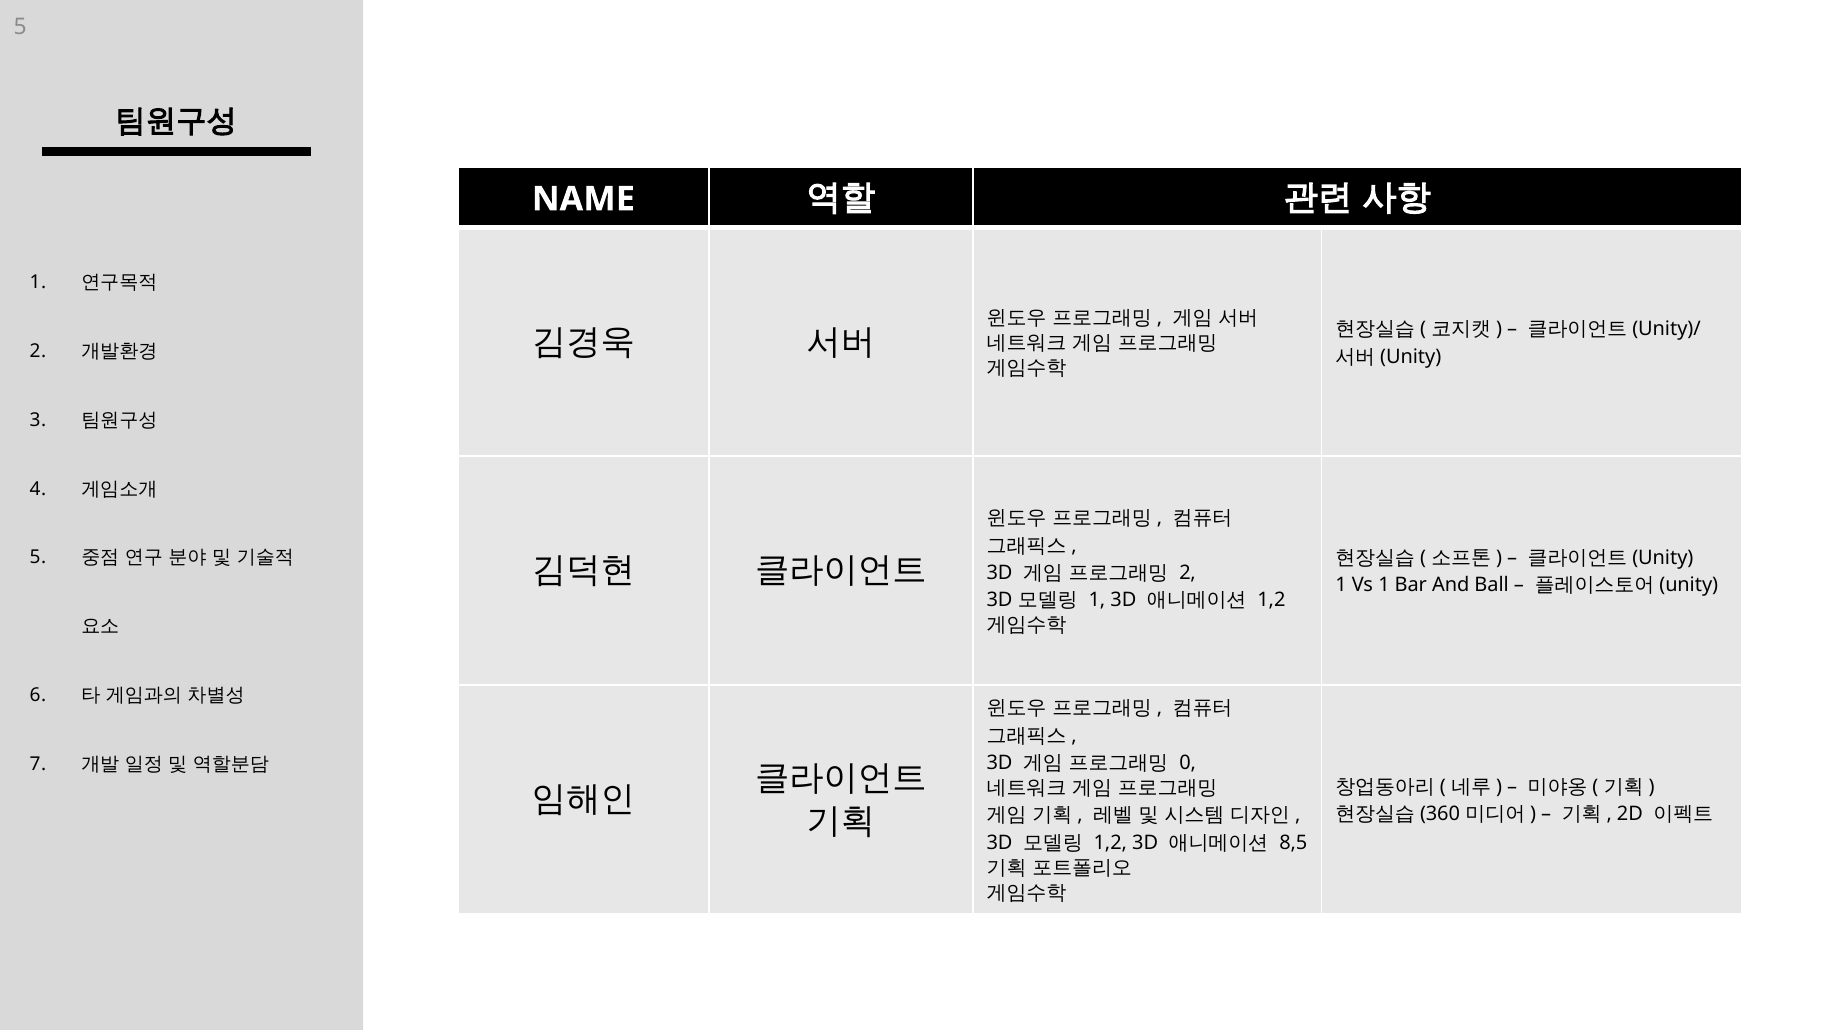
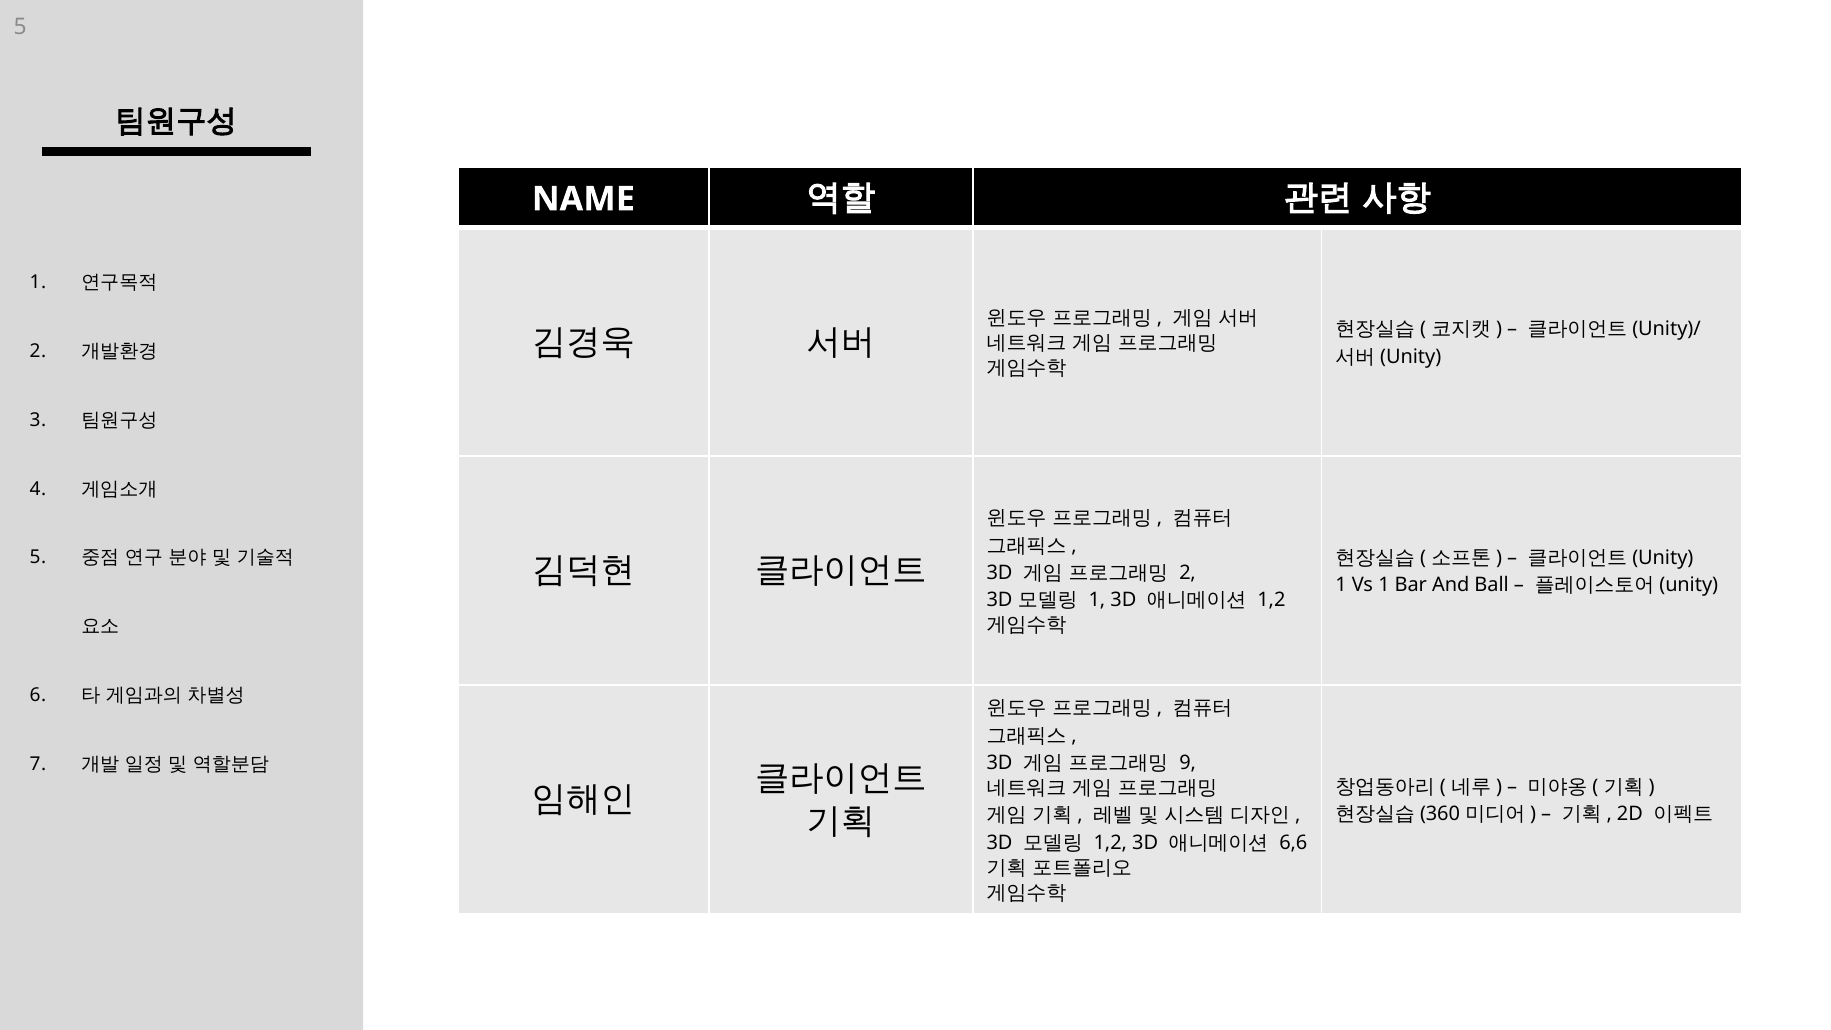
0: 0 -> 9 (1188, 763)
8,5: 8,5 -> 6,6 (1293, 842)
